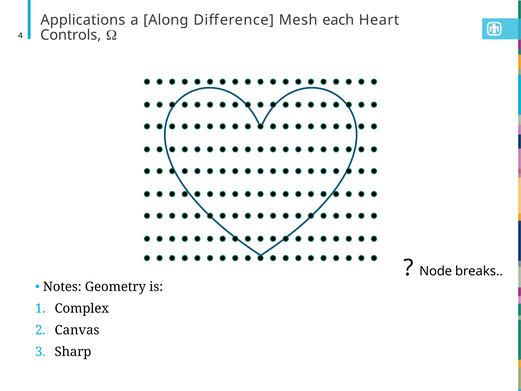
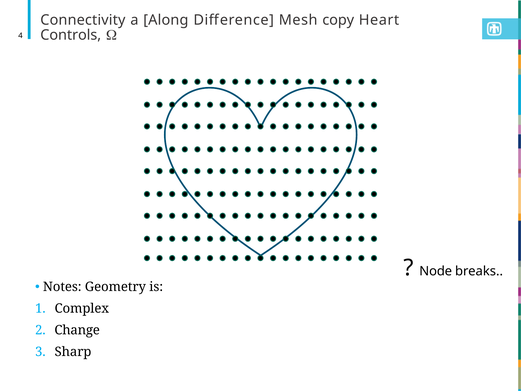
Applications: Applications -> Connectivity (83, 20)
each: each -> copy (338, 20)
Canvas: Canvas -> Change (77, 330)
